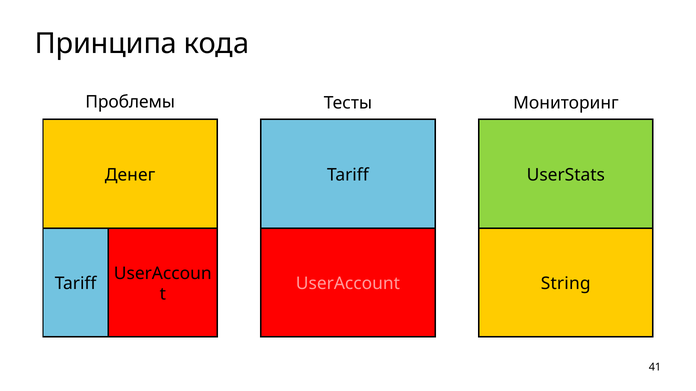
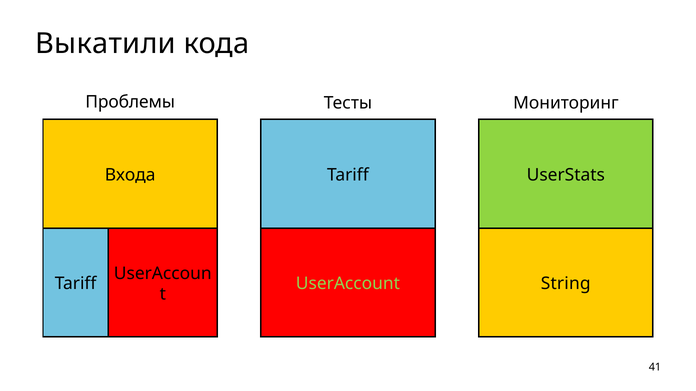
Принципа: Принципа -> Выкатили (106, 44)
Денег: Денег -> Входа (130, 175)
UserAccount colour: pink -> light green (348, 284)
